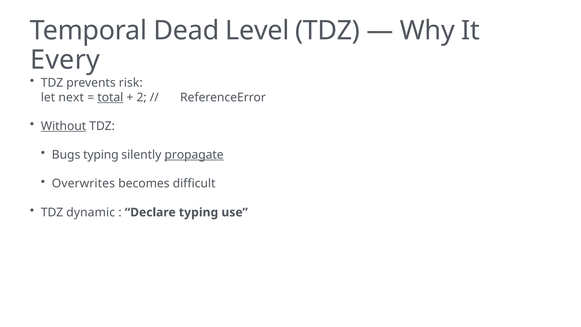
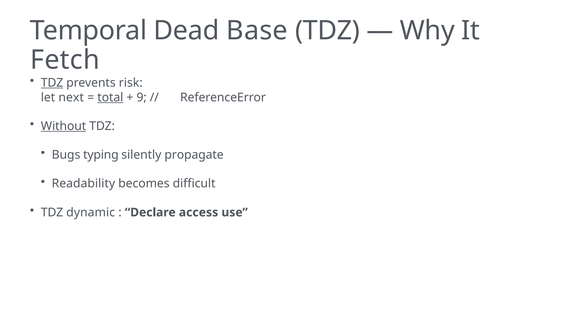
Level: Level -> Base (257, 31)
Every: Every -> Fetch (65, 60)
TDZ underline: none -> present (52, 83)
2: 2 -> 9 (142, 97)
propagate underline: present -> none (194, 155)
Overwrites: Overwrites -> Readability (83, 184)
Declare typing: typing -> access (199, 212)
